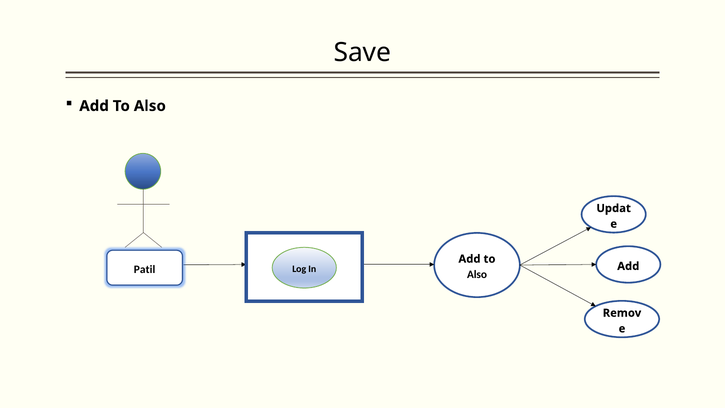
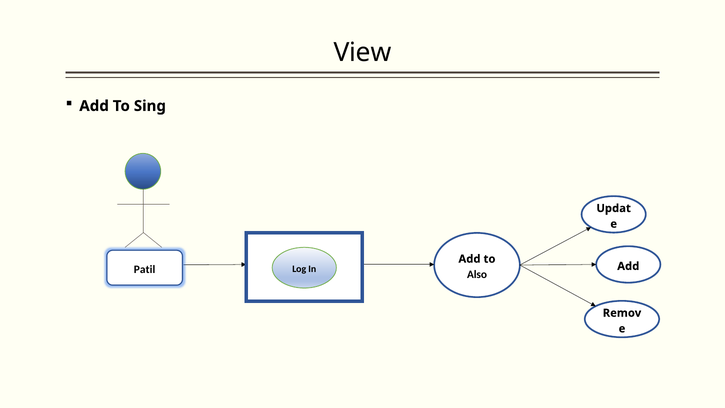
Save: Save -> View (363, 53)
Also: Also -> Sing (150, 106)
